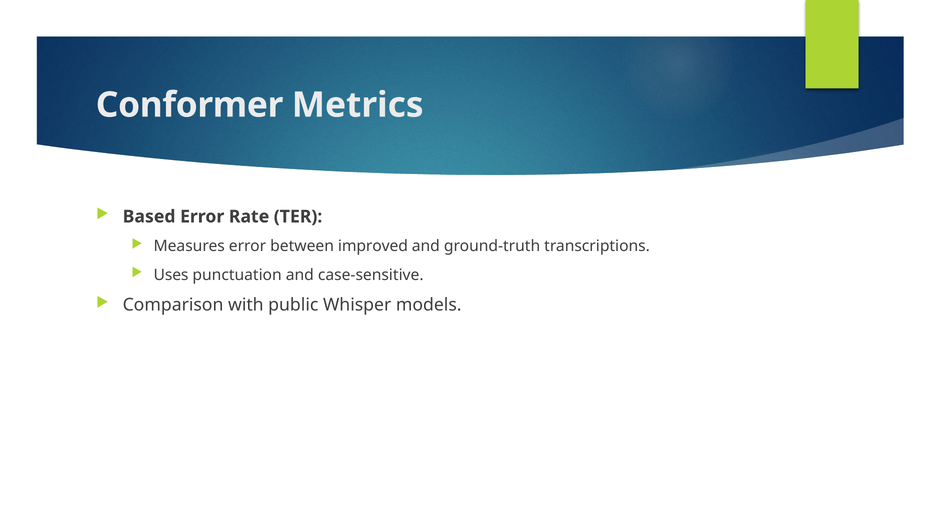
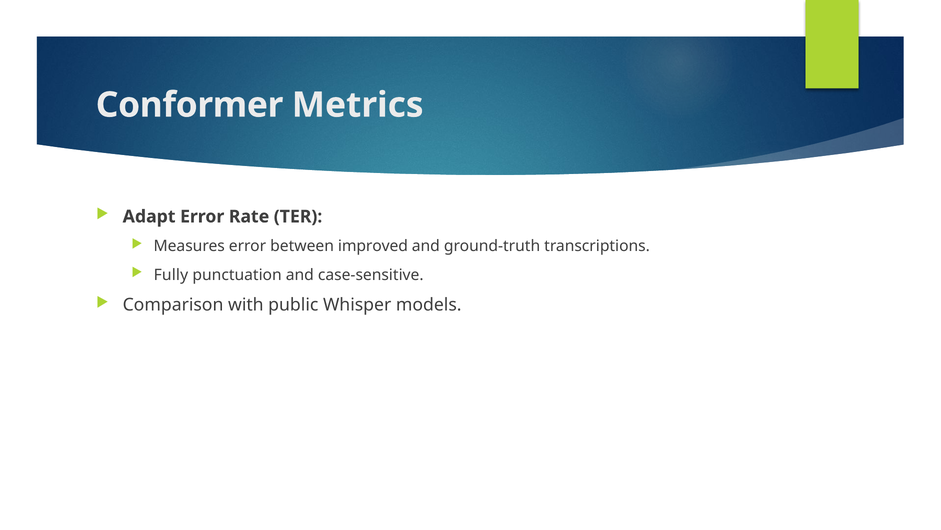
Based: Based -> Adapt (149, 216)
Uses: Uses -> Fully (171, 275)
